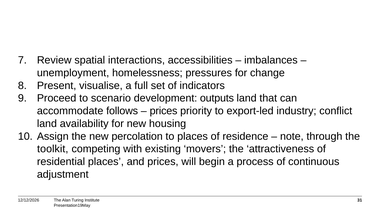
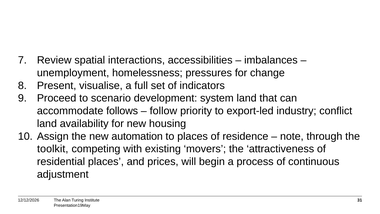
outputs: outputs -> system (217, 98)
prices: prices -> follow (163, 111)
percolation: percolation -> automation (137, 136)
